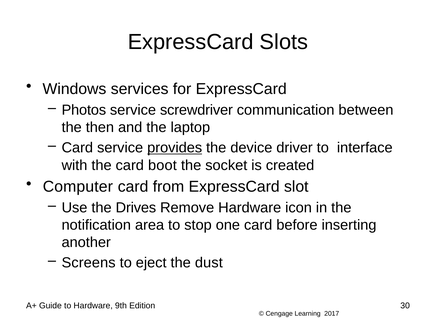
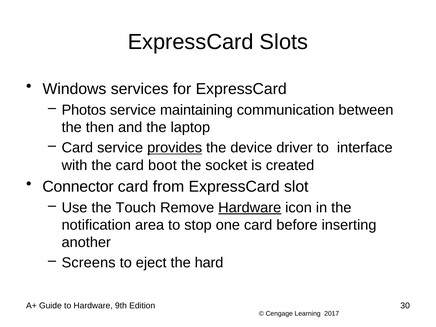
screwdriver: screwdriver -> maintaining (196, 110)
Computer: Computer -> Connector (78, 187)
Drives: Drives -> Touch (136, 208)
Hardware underline: none -> present (250, 208)
dust: dust -> hard (209, 263)
